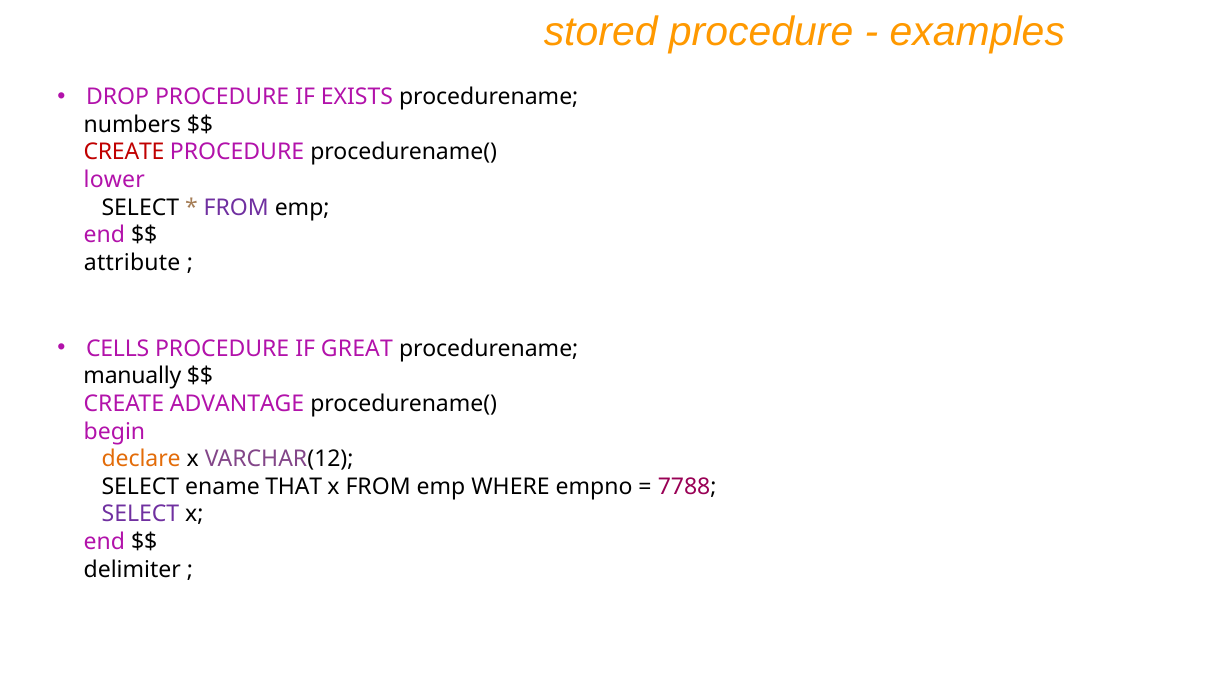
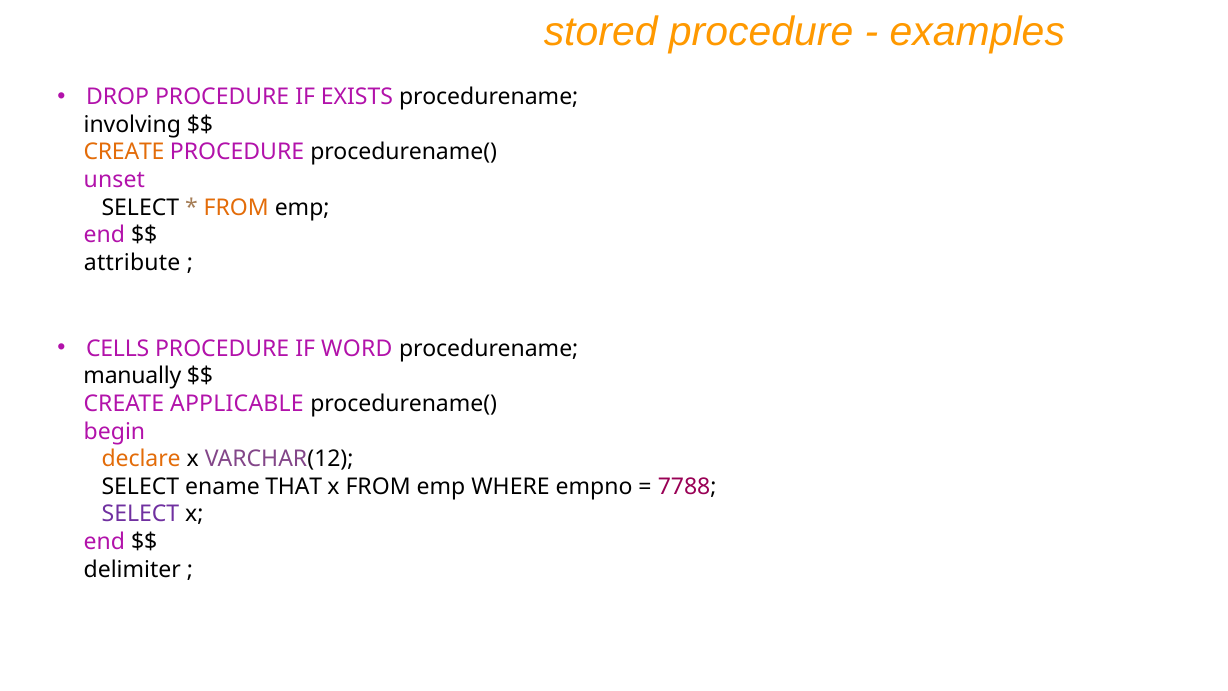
numbers: numbers -> involving (132, 125)
CREATE colour: red -> orange (124, 152)
lower: lower -> unset (114, 180)
FROM colour: purple -> orange (236, 208)
GREAT: GREAT -> WORD (357, 348)
ADVANTAGE: ADVANTAGE -> APPLICABLE (237, 404)
